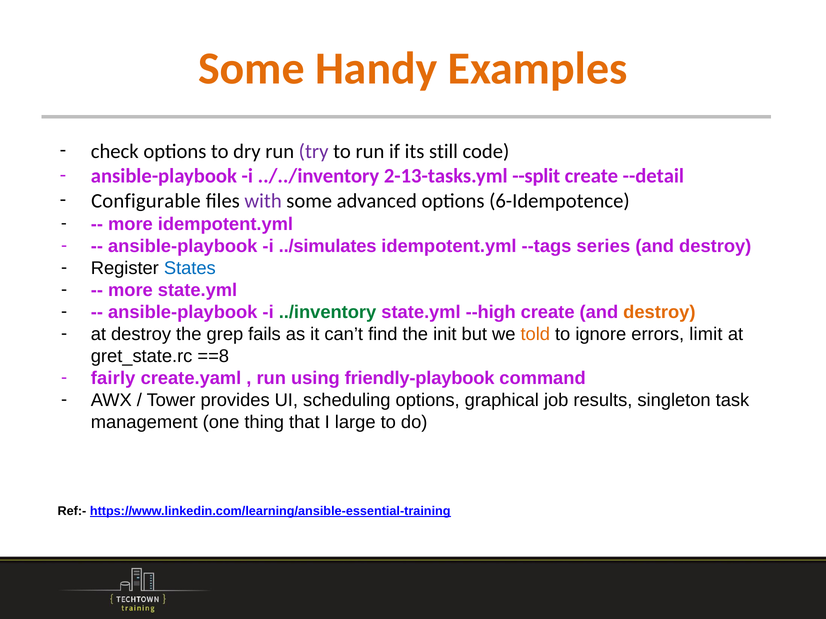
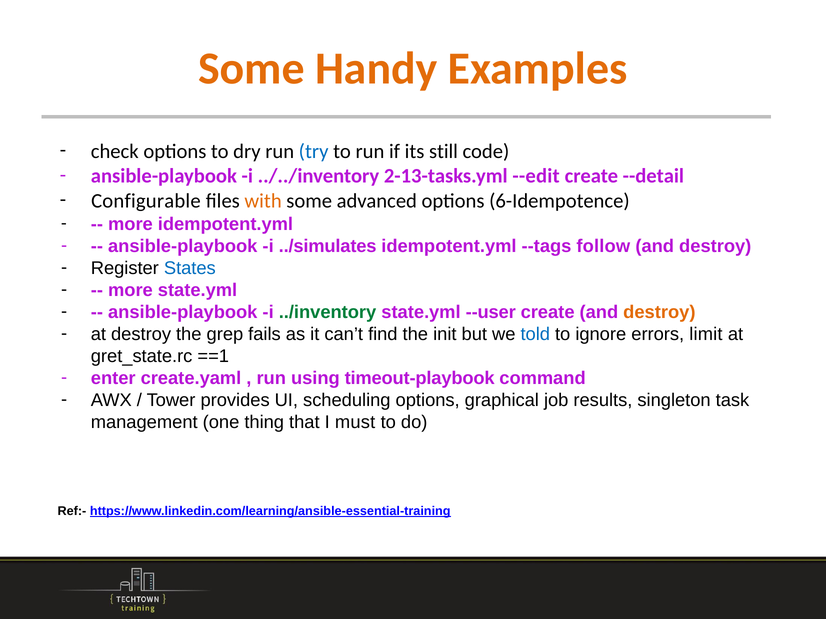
try colour: purple -> blue (314, 151)
--split: --split -> --edit (536, 176)
with colour: purple -> orange (263, 201)
series: series -> follow (603, 246)
--high: --high -> --user (491, 312)
told colour: orange -> blue (535, 334)
==8: ==8 -> ==1 (213, 356)
fairly: fairly -> enter (113, 378)
friendly-playbook: friendly-playbook -> timeout-playbook (420, 378)
large: large -> must (355, 422)
